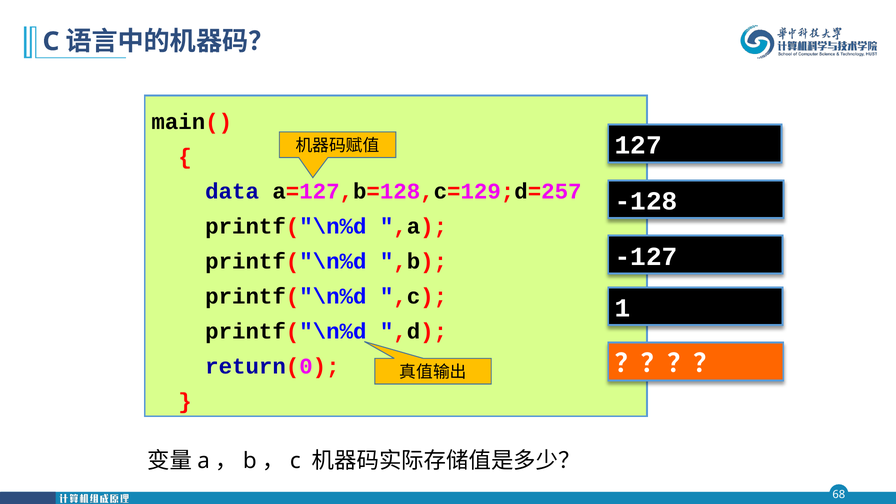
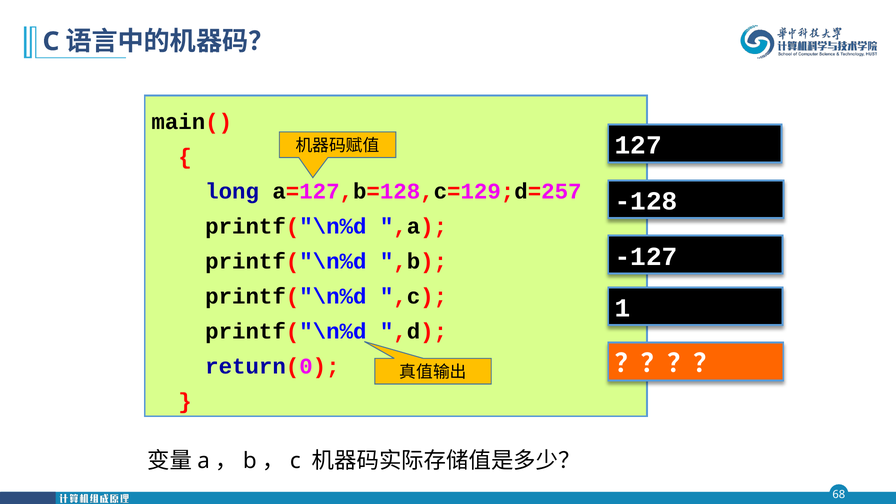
data: data -> long (232, 192)
